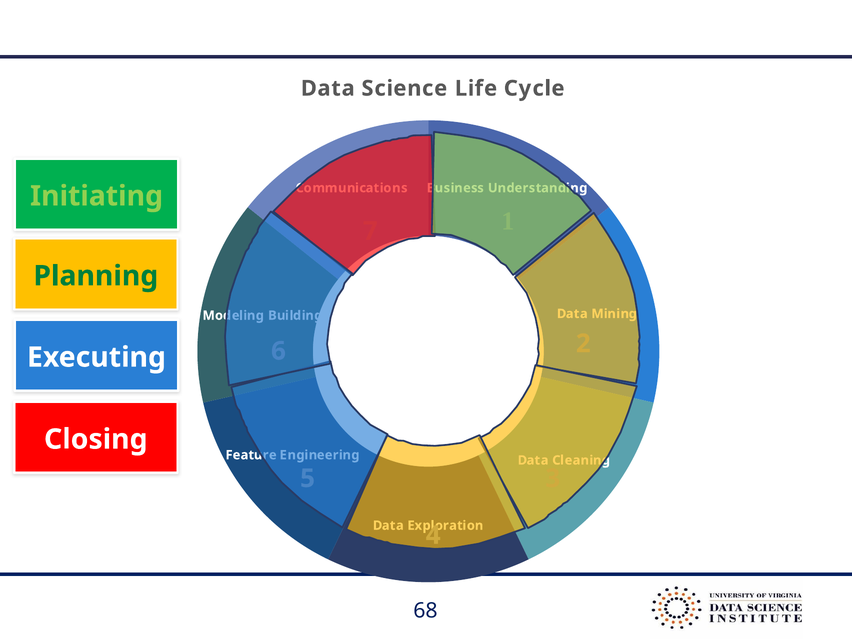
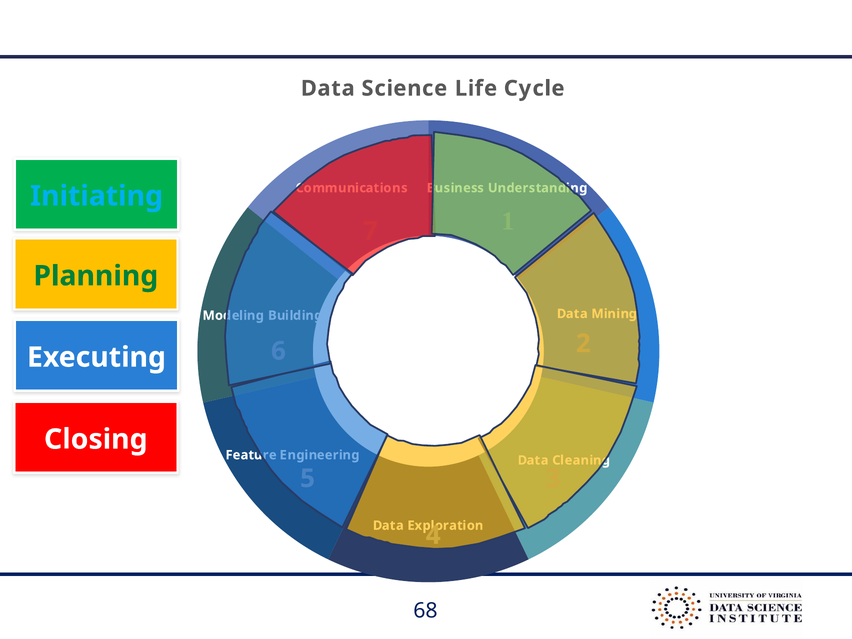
Initiating colour: light green -> light blue (97, 196)
